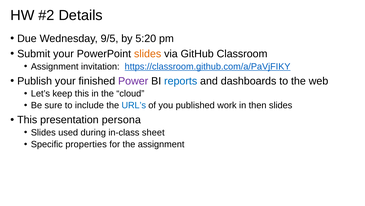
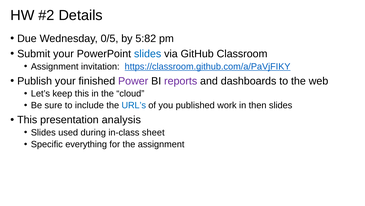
9/5: 9/5 -> 0/5 (109, 38)
5:20: 5:20 -> 5:82 (146, 38)
slides colour: orange -> blue (148, 54)
reports colour: blue -> purple (181, 81)
persona: persona -> analysis (121, 120)
properties: properties -> everything (86, 144)
